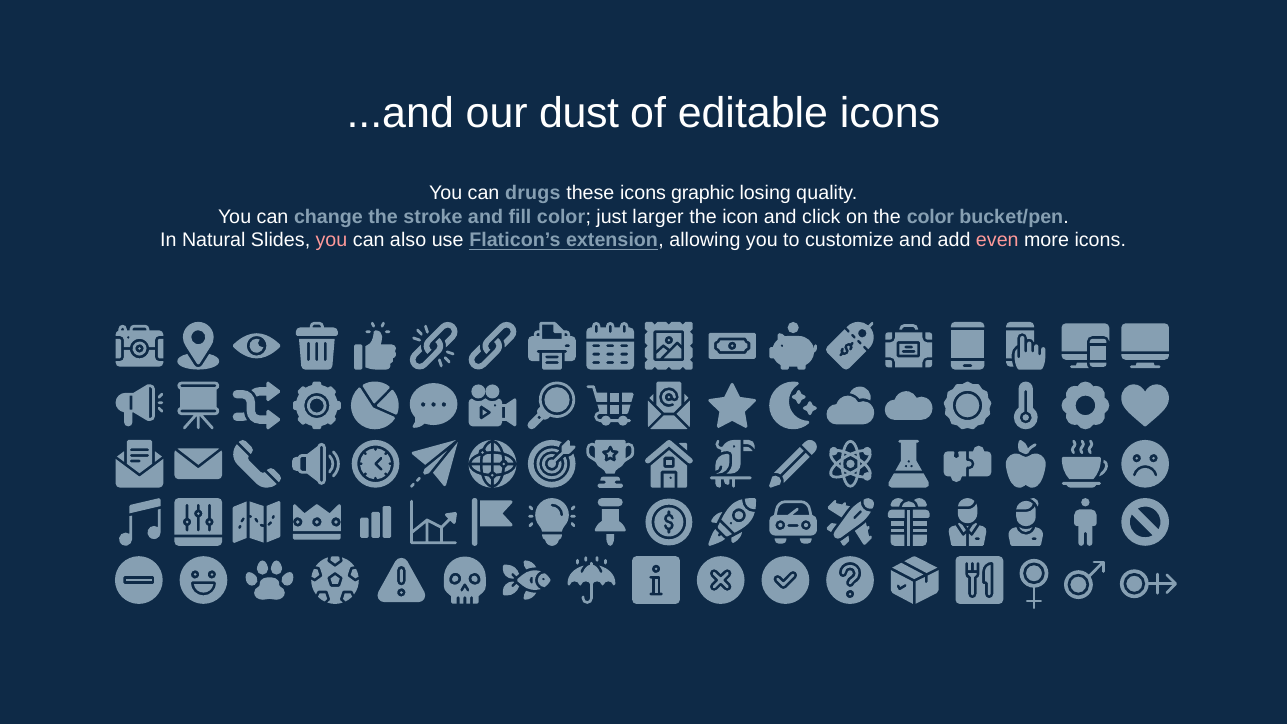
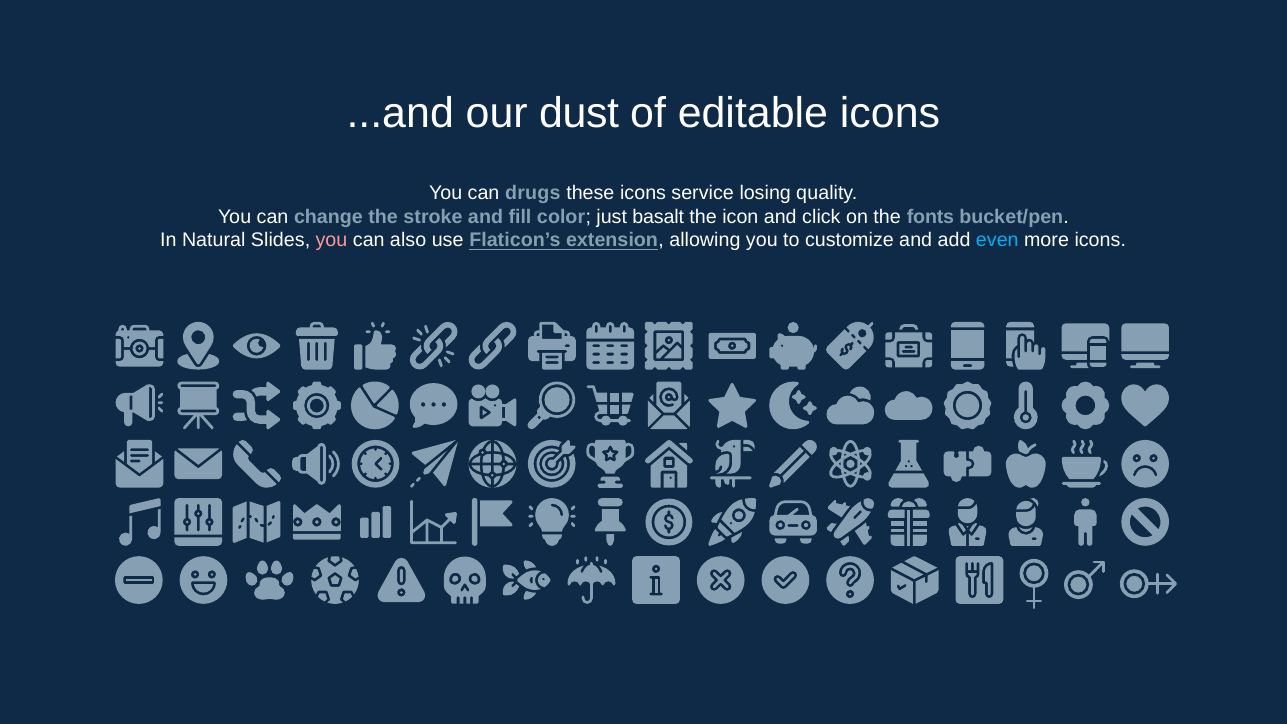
graphic: graphic -> service (703, 193)
larger: larger -> basalt (658, 217)
the color: color -> fonts (930, 217)
even colour: pink -> light blue (997, 240)
